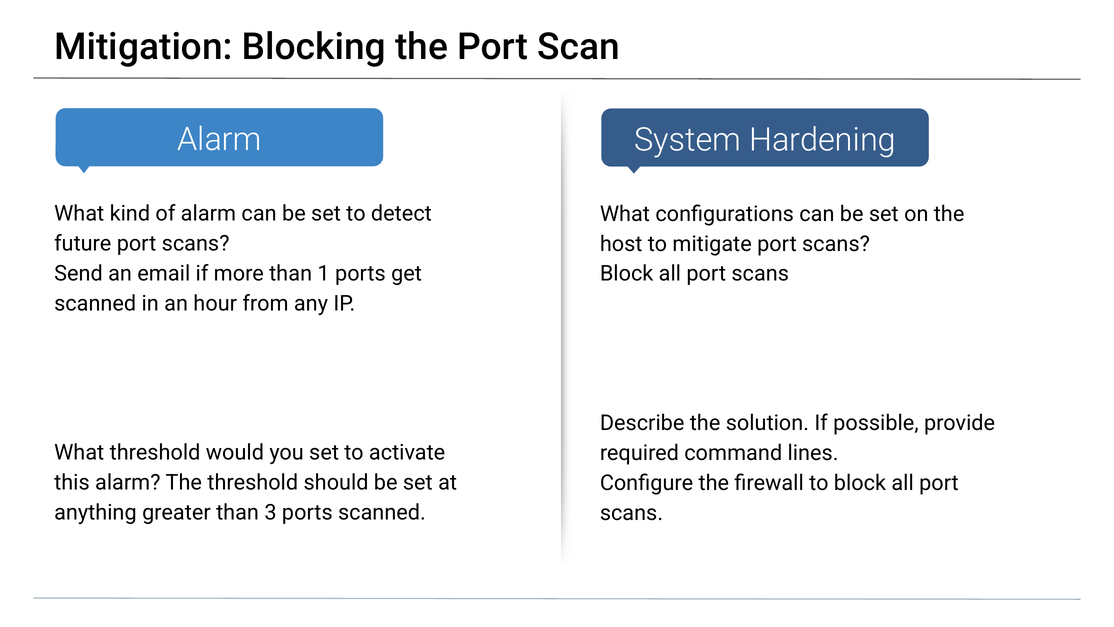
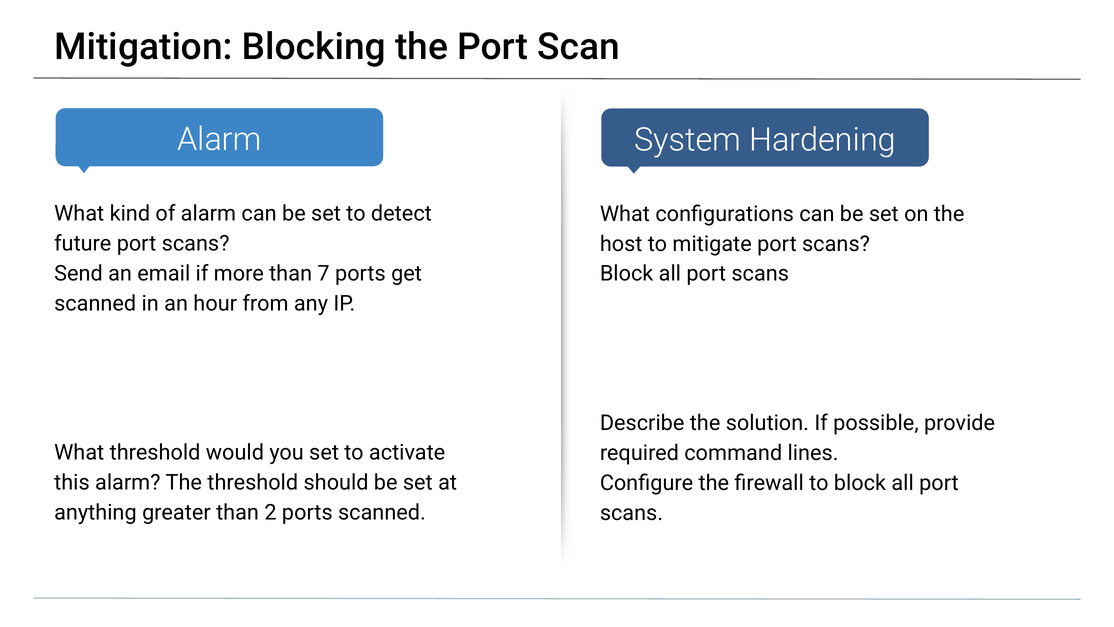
1: 1 -> 7 (323, 273)
3: 3 -> 2 (270, 512)
